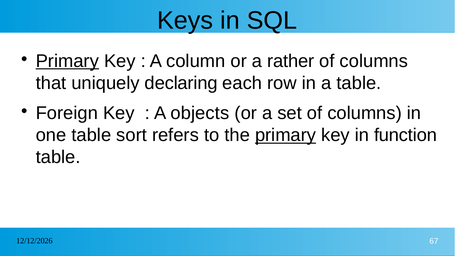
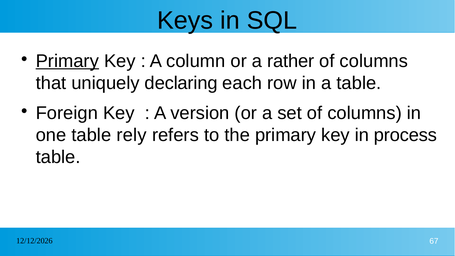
objects: objects -> version (200, 113)
sort: sort -> rely (131, 135)
primary underline: present -> none (286, 135)
function: function -> process (405, 135)
